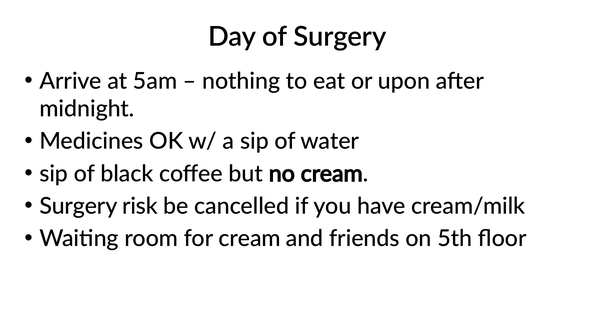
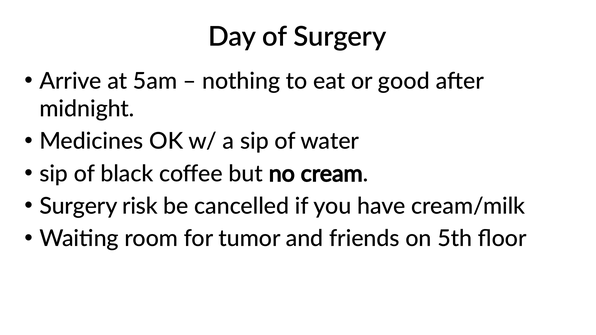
upon: upon -> good (404, 81)
for cream: cream -> tumor (250, 239)
